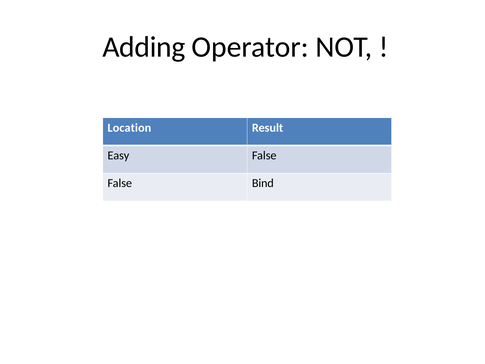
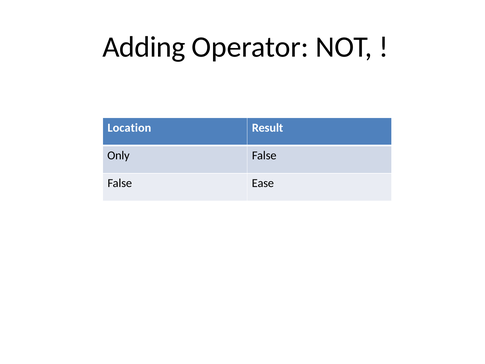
Easy: Easy -> Only (118, 155)
Bind: Bind -> Ease (263, 183)
